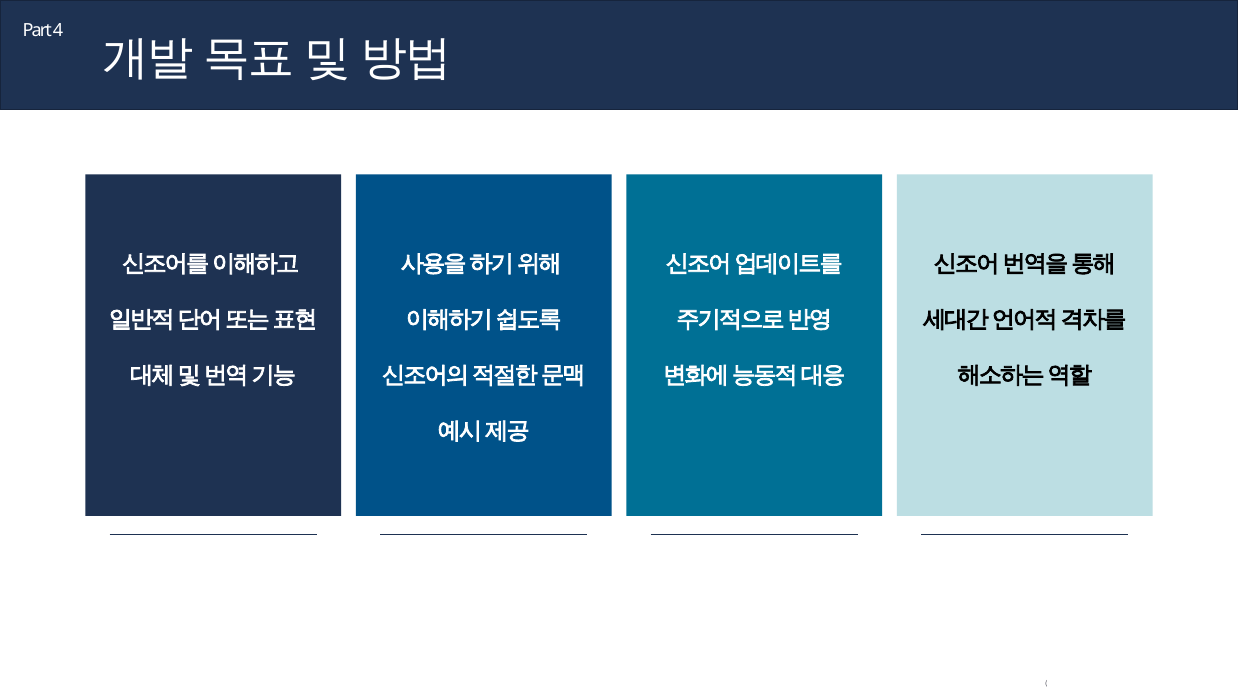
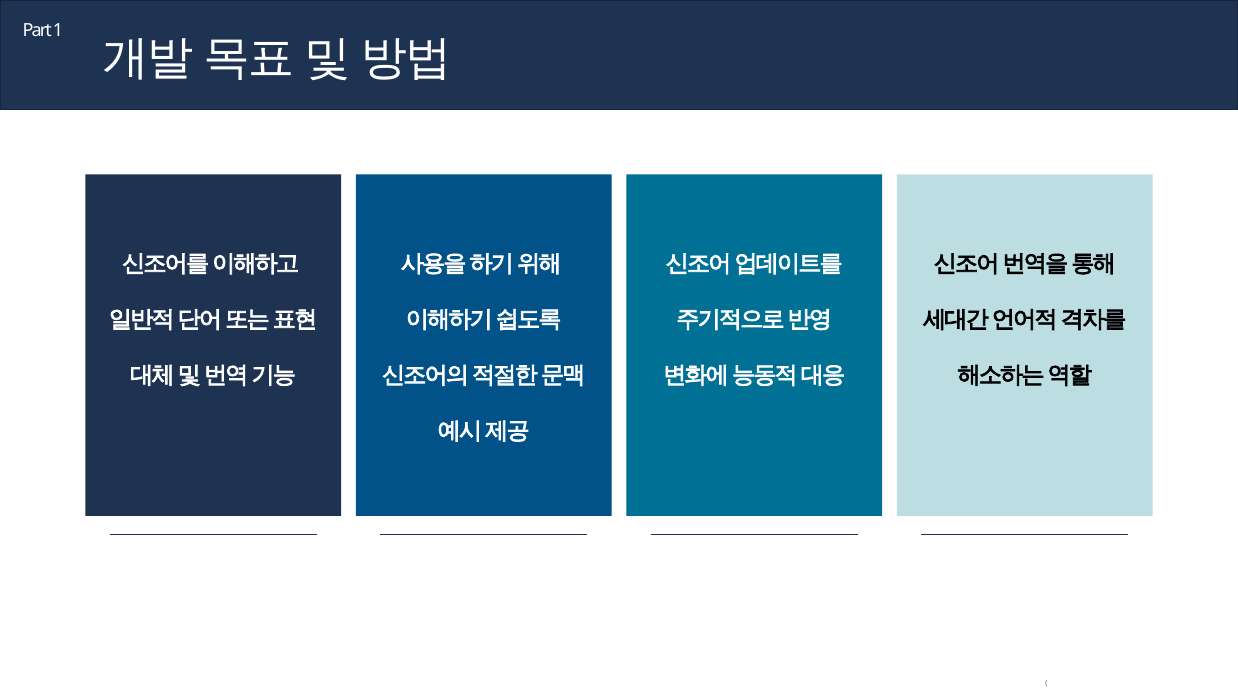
4: 4 -> 1 (58, 30)
